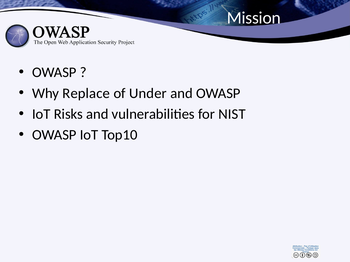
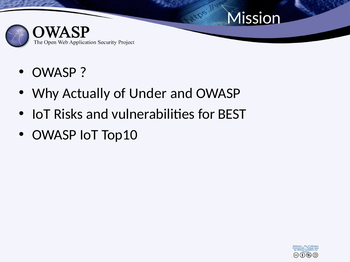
Replace: Replace -> Actually (86, 93)
NIST: NIST -> BEST (232, 114)
